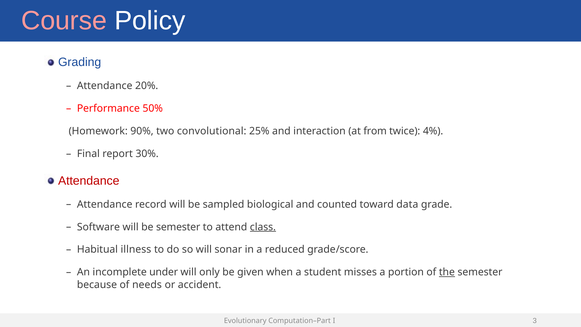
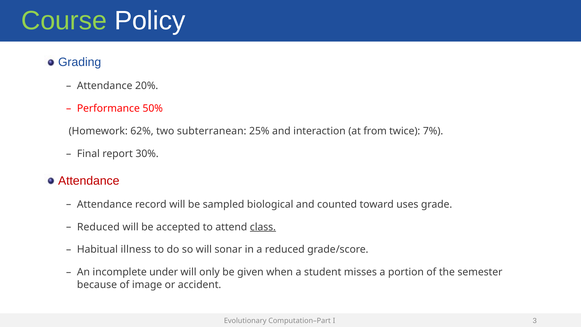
Course colour: pink -> light green (64, 21)
90%: 90% -> 62% (142, 131)
convolutional: convolutional -> subterranean (212, 131)
4%: 4% -> 7% (433, 131)
data: data -> uses (407, 204)
Software: Software -> Reduced (98, 227)
be semester: semester -> accepted (178, 227)
the underline: present -> none (447, 272)
needs: needs -> image (147, 284)
